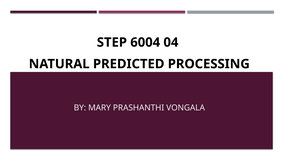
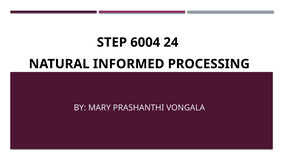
04: 04 -> 24 (171, 42)
PREDICTED: PREDICTED -> INFORMED (129, 64)
